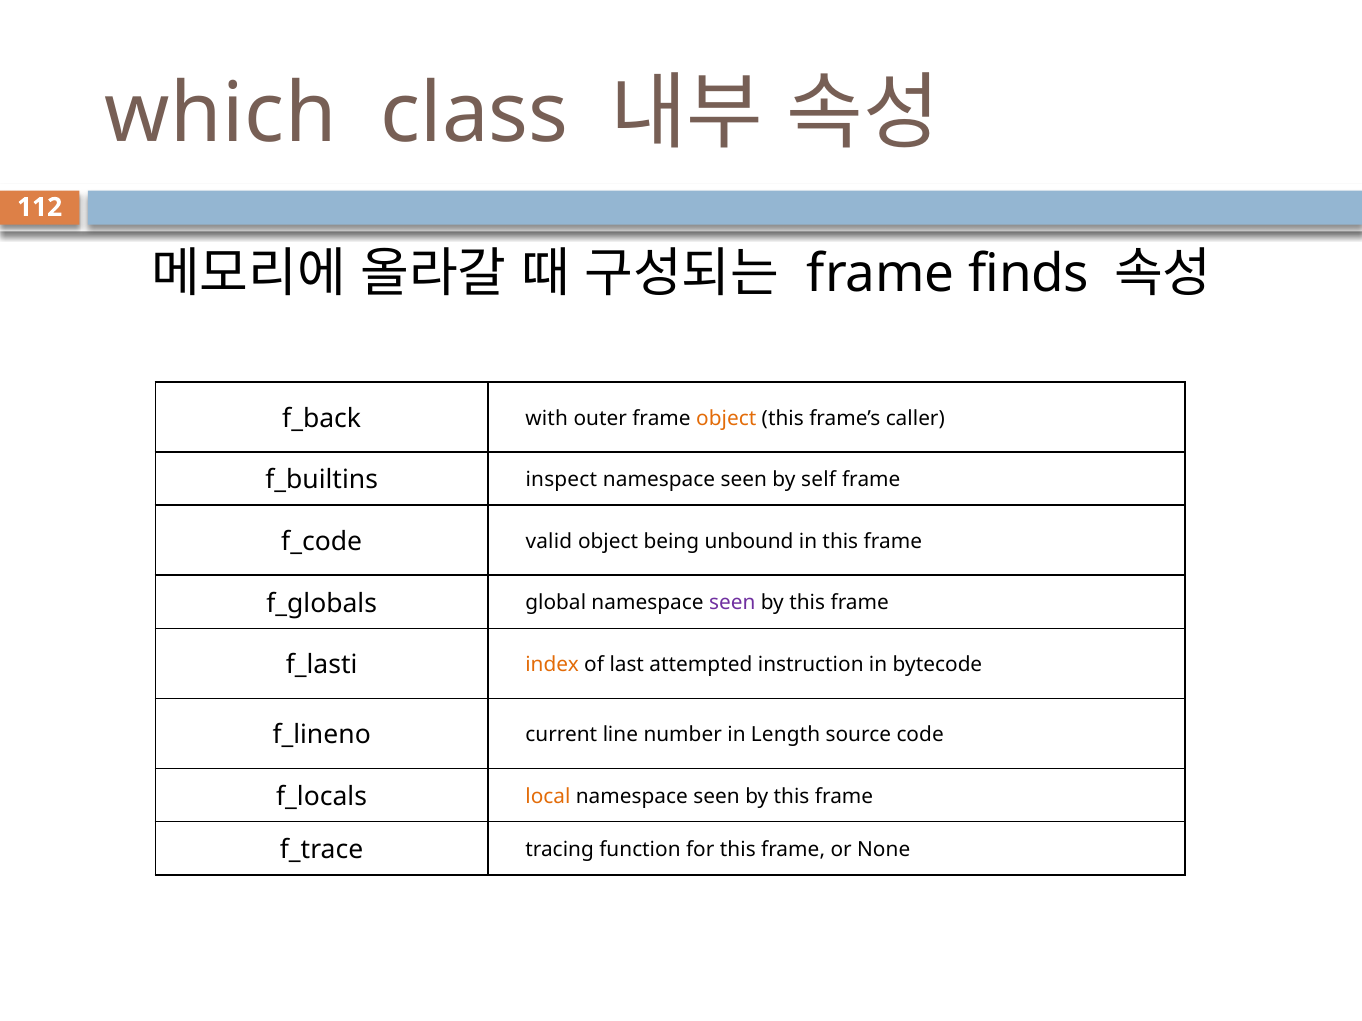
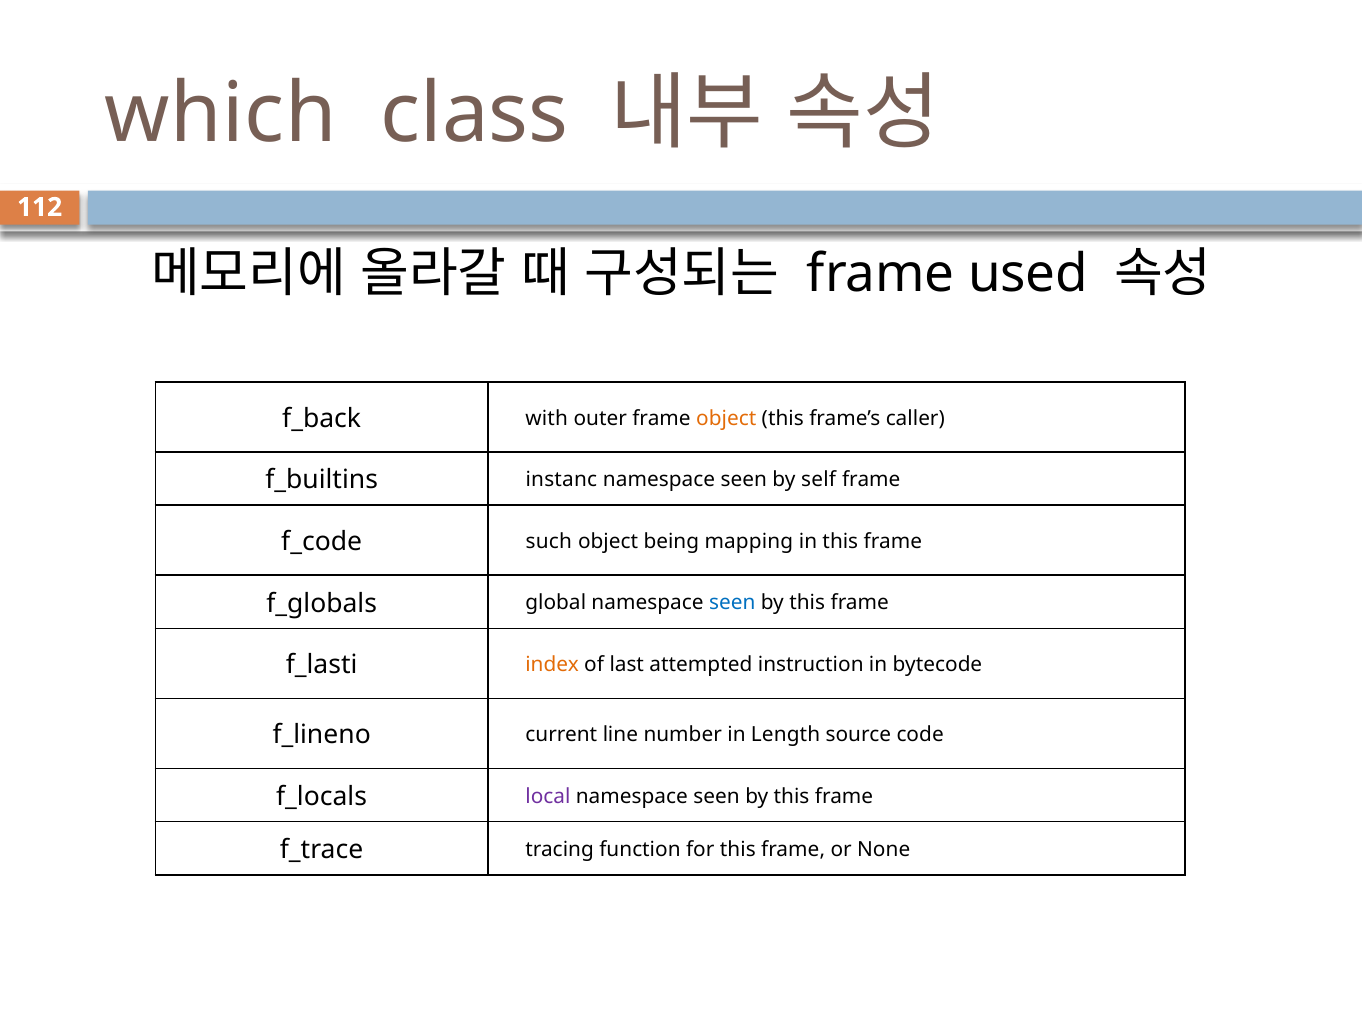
finds: finds -> used (1028, 275)
inspect: inspect -> instanc (561, 480)
valid: valid -> such (549, 542)
unbound: unbound -> mapping (749, 542)
seen colour: purple -> blue (732, 603)
local colour: orange -> purple (548, 797)
